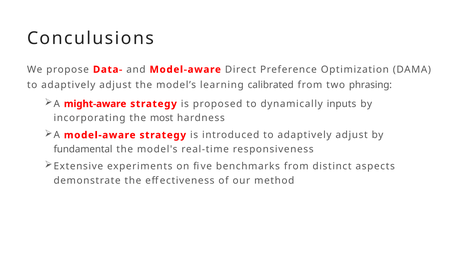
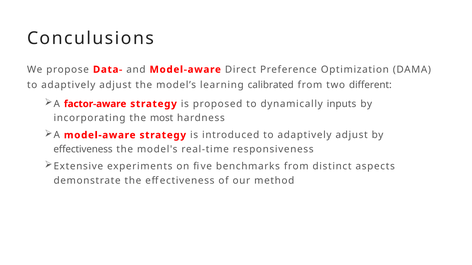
phrasing: phrasing -> different (370, 85)
might-aware: might-aware -> factor-aware (95, 104)
fundamental: fundamental -> effectiveness (83, 150)
